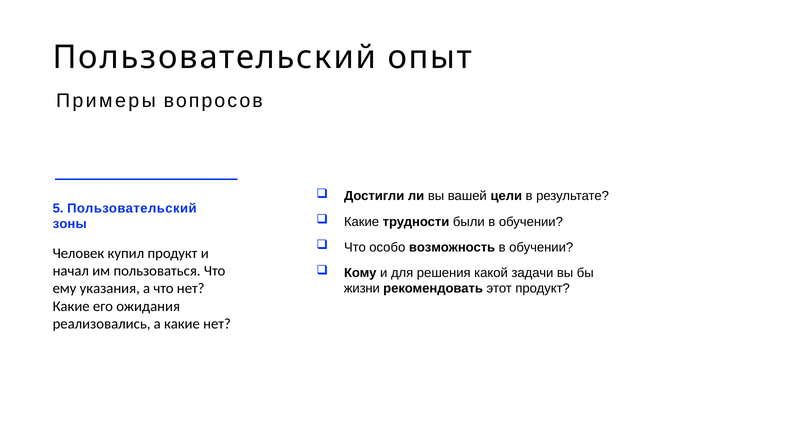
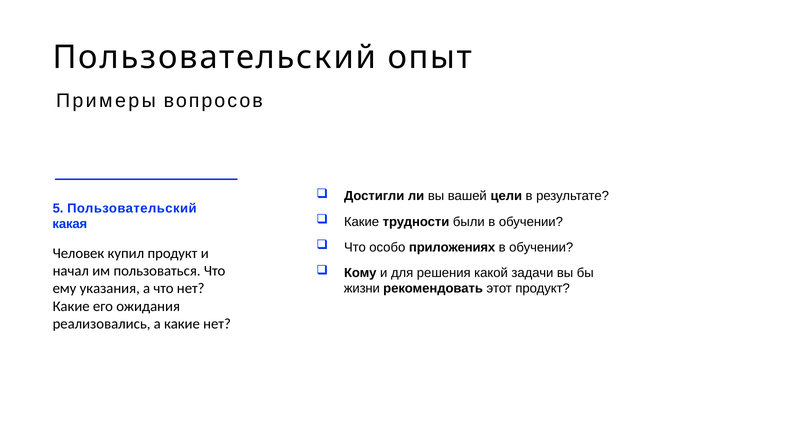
зоны: зоны -> какая (70, 224)
возможность: возможность -> приложениях (452, 247)
